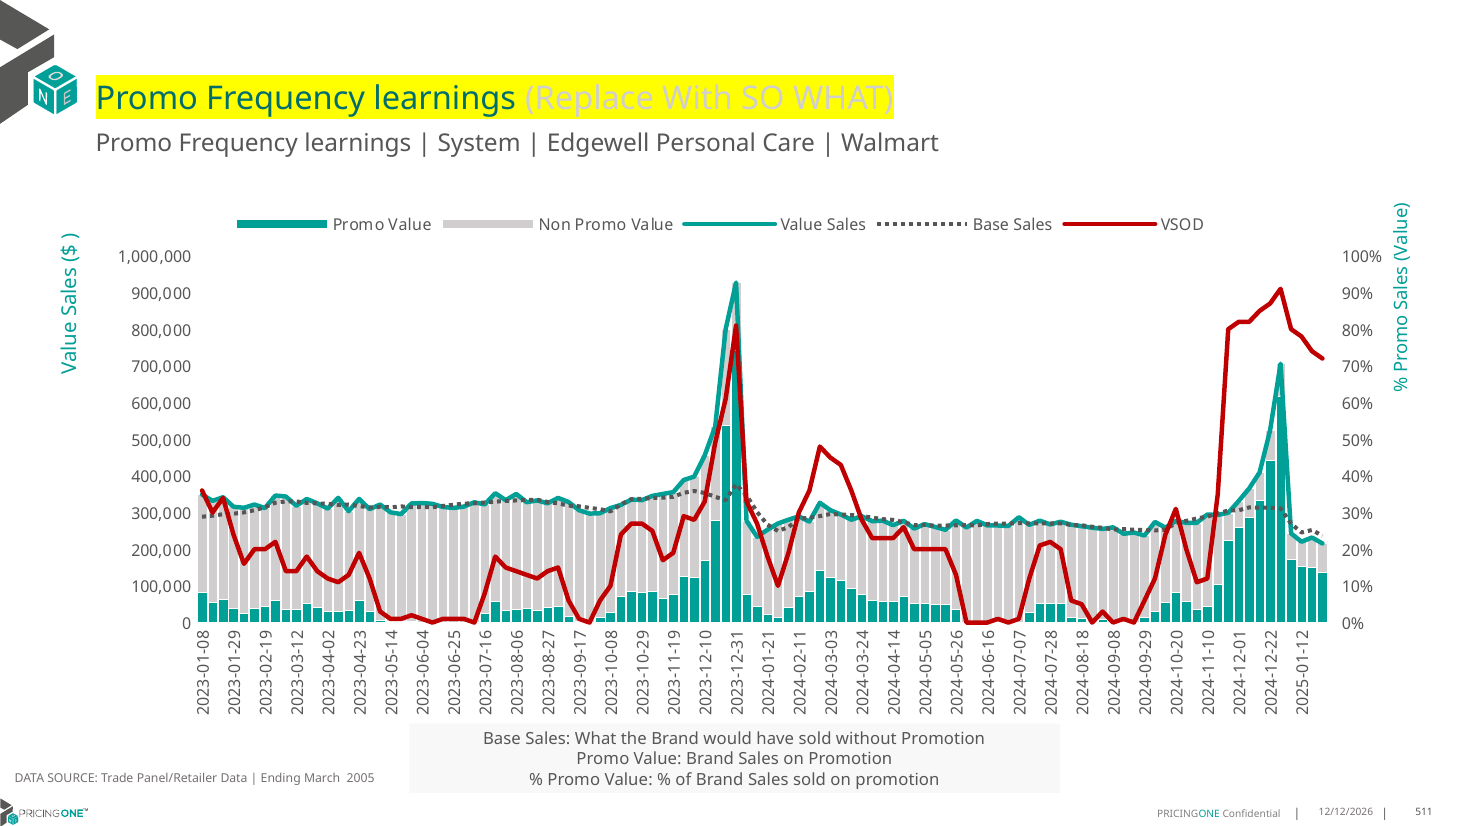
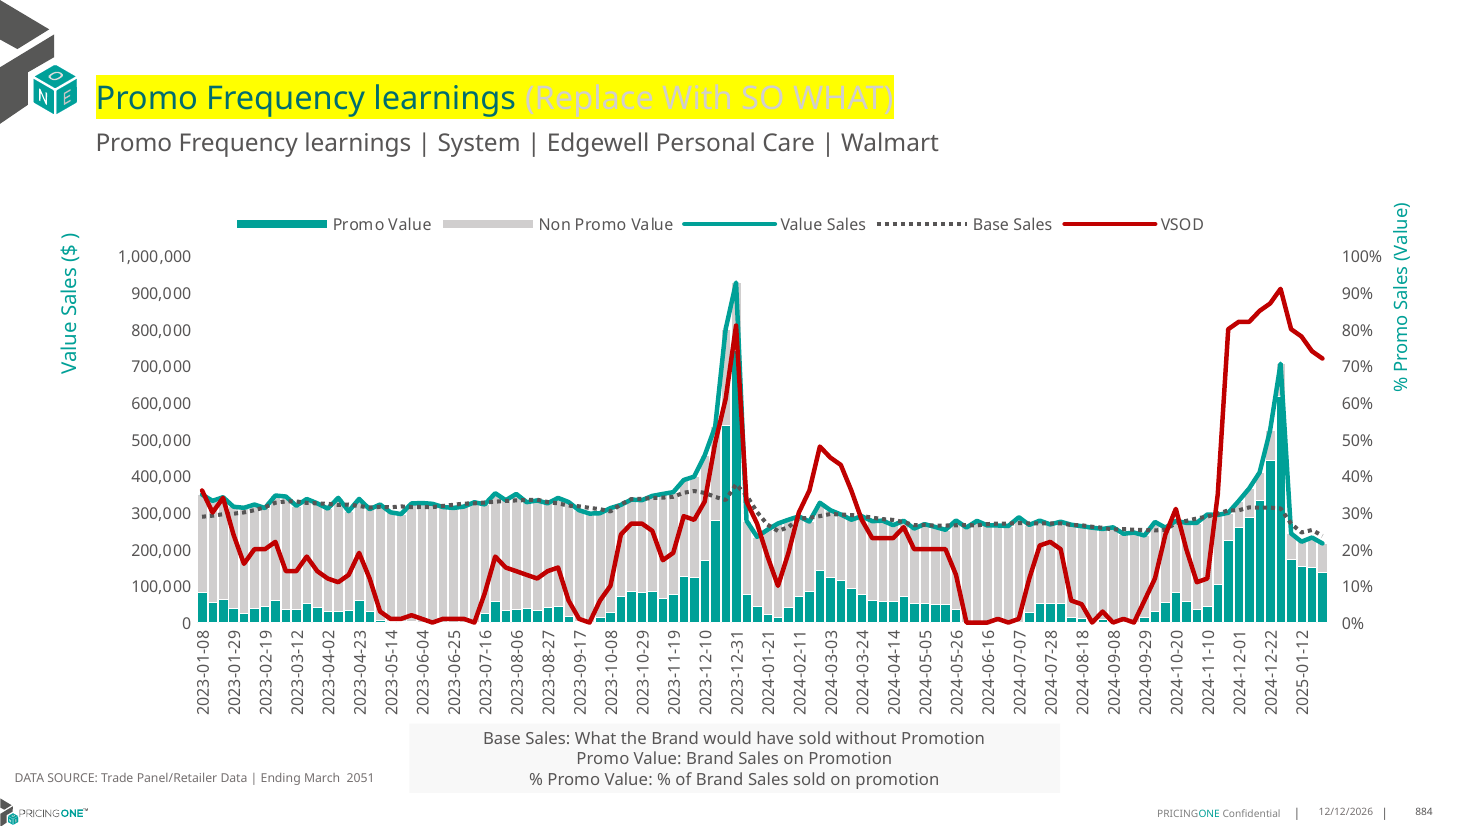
2005: 2005 -> 2051 (361, 778)
511: 511 -> 884 (1424, 812)
